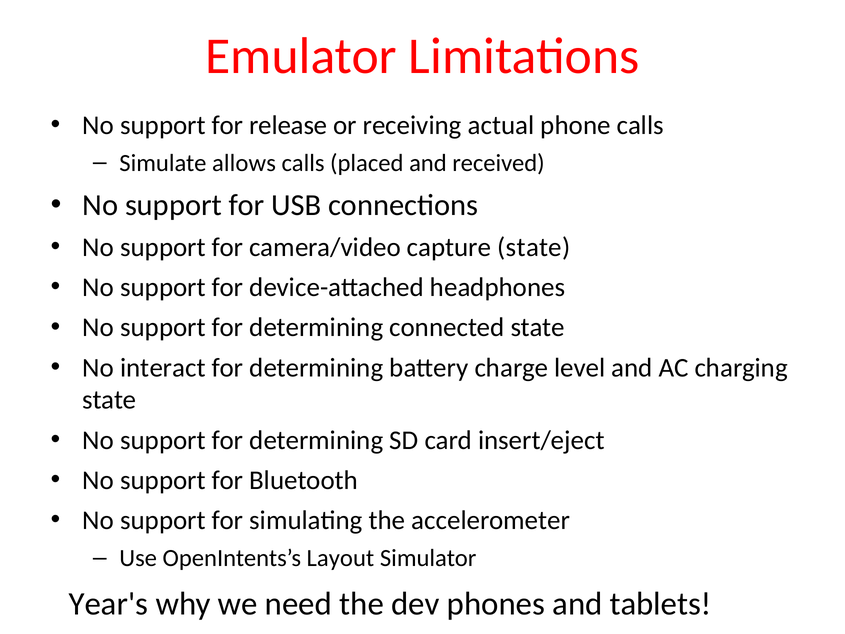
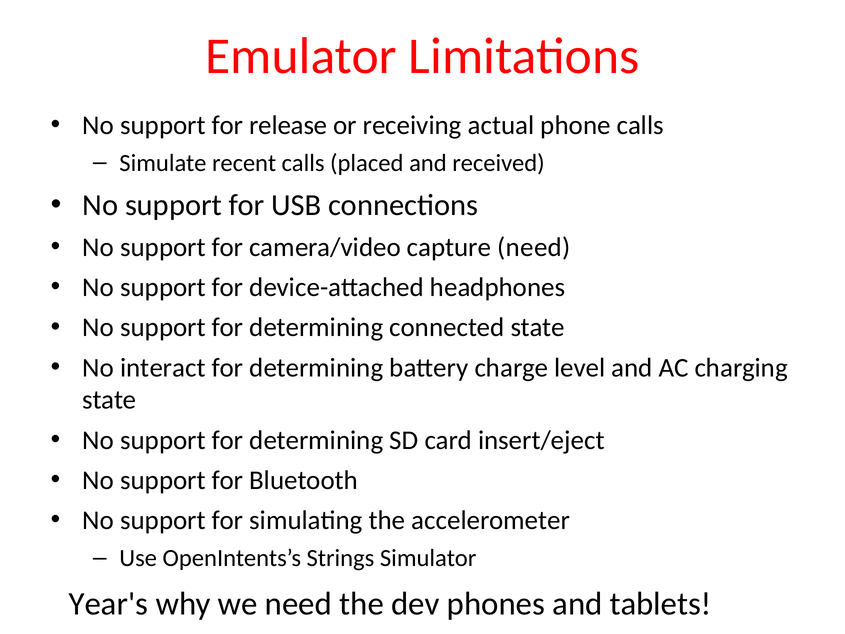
allows: allows -> recent (244, 163)
capture state: state -> need (534, 247)
Layout: Layout -> Strings (340, 558)
